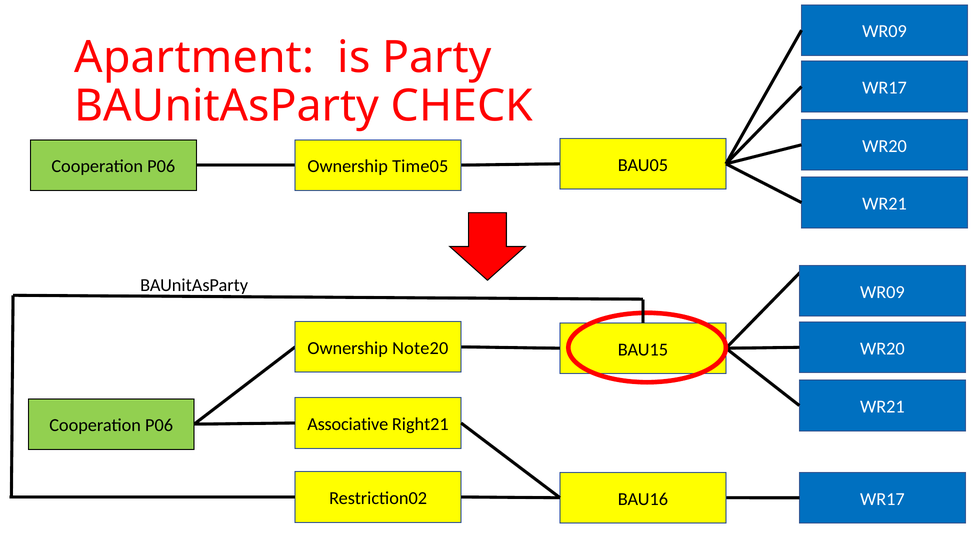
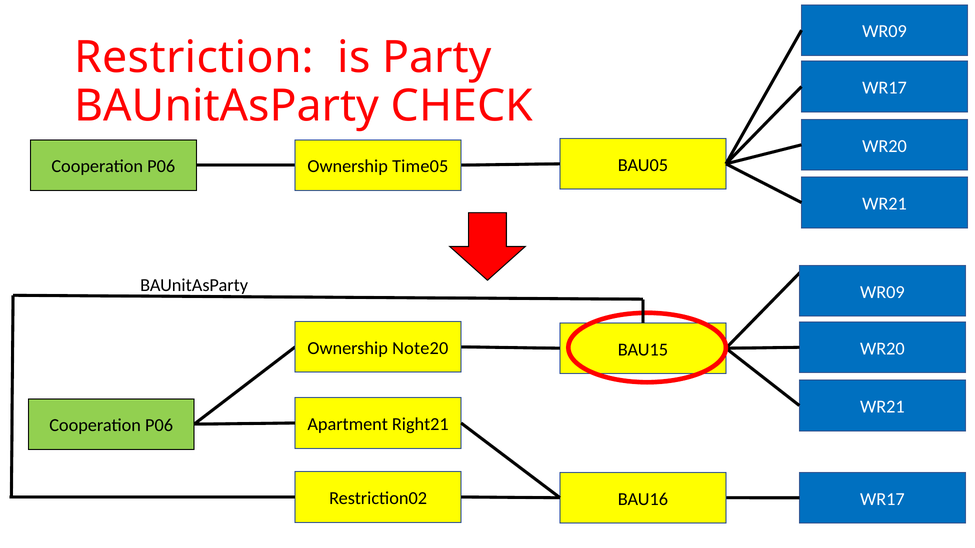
Apartment: Apartment -> Restriction (194, 58)
Associative: Associative -> Apartment (348, 425)
